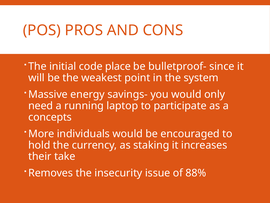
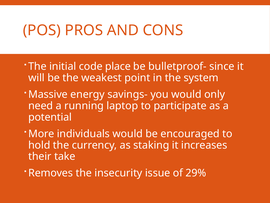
concepts: concepts -> potential (50, 117)
88%: 88% -> 29% (196, 173)
